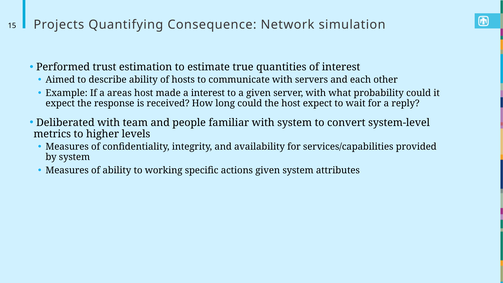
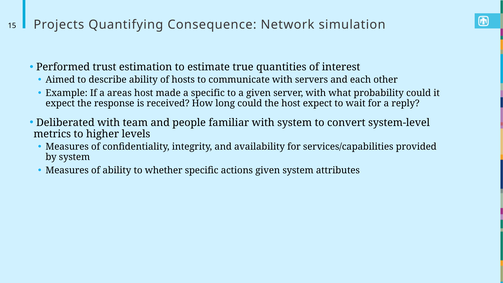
a interest: interest -> specific (208, 93)
working: working -> whether (164, 170)
